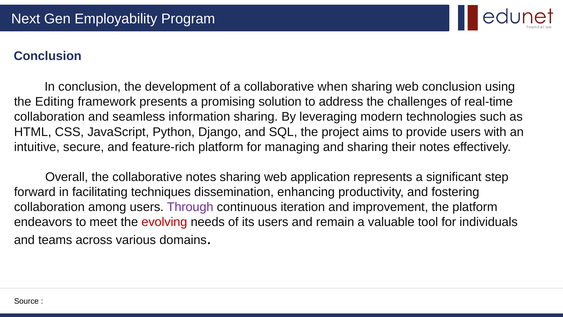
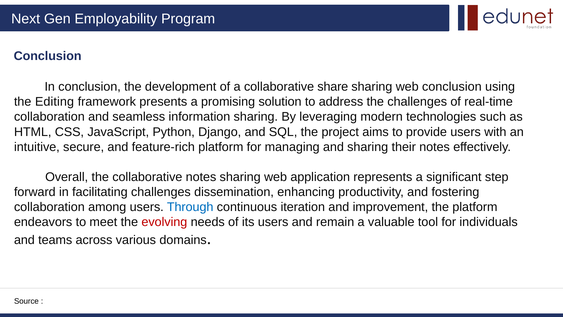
when: when -> share (333, 87)
facilitating techniques: techniques -> challenges (161, 192)
Through colour: purple -> blue (190, 207)
